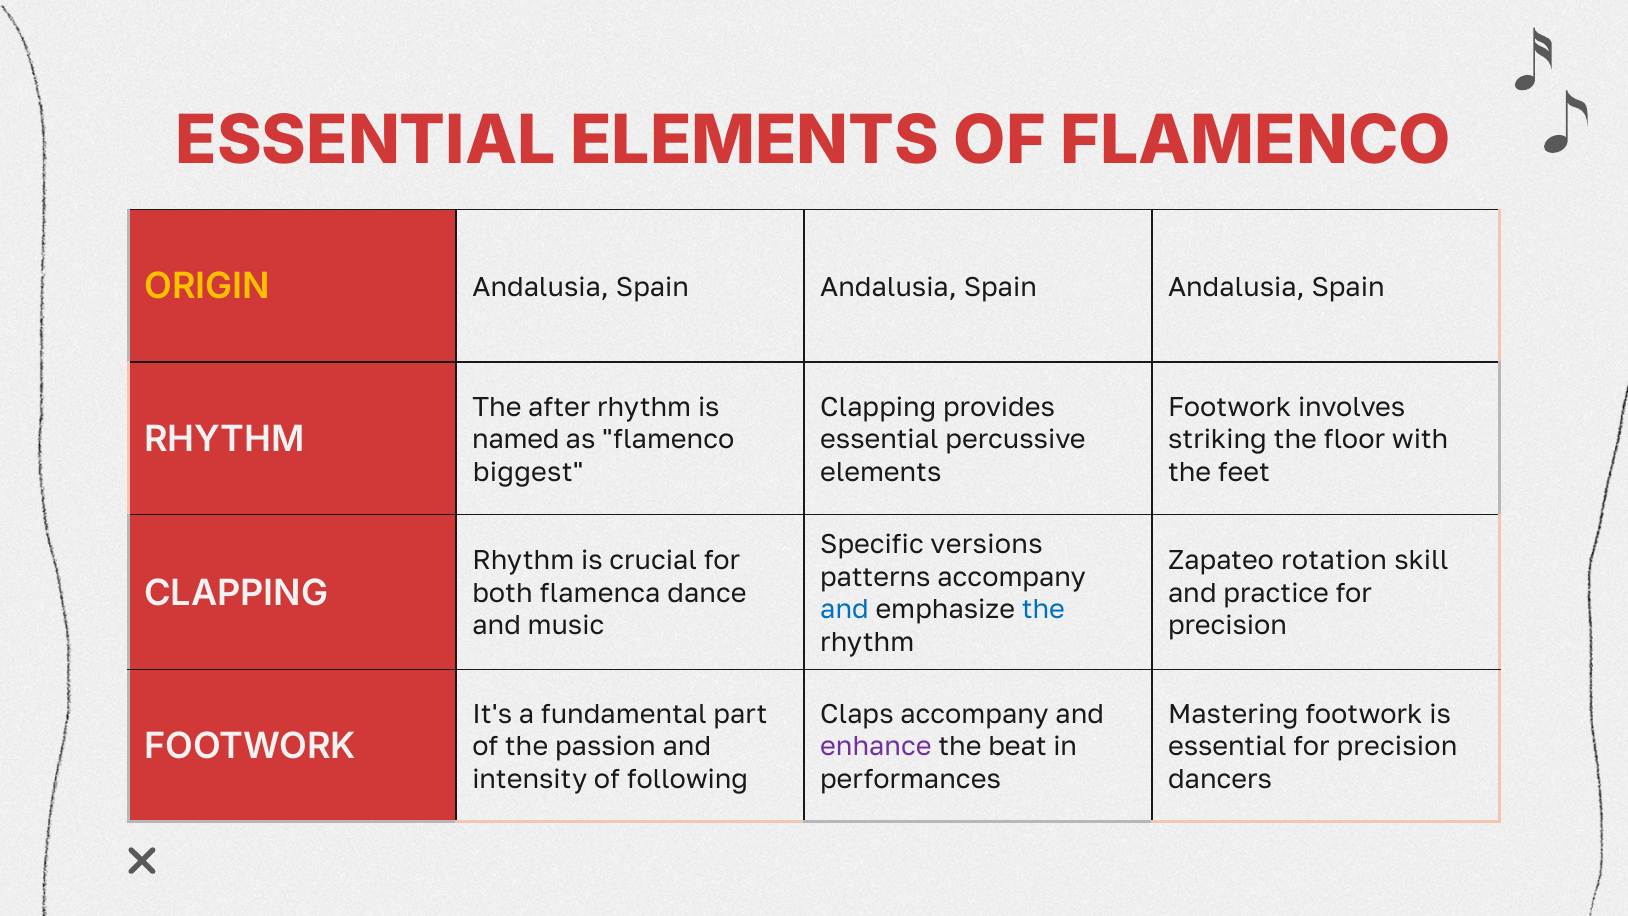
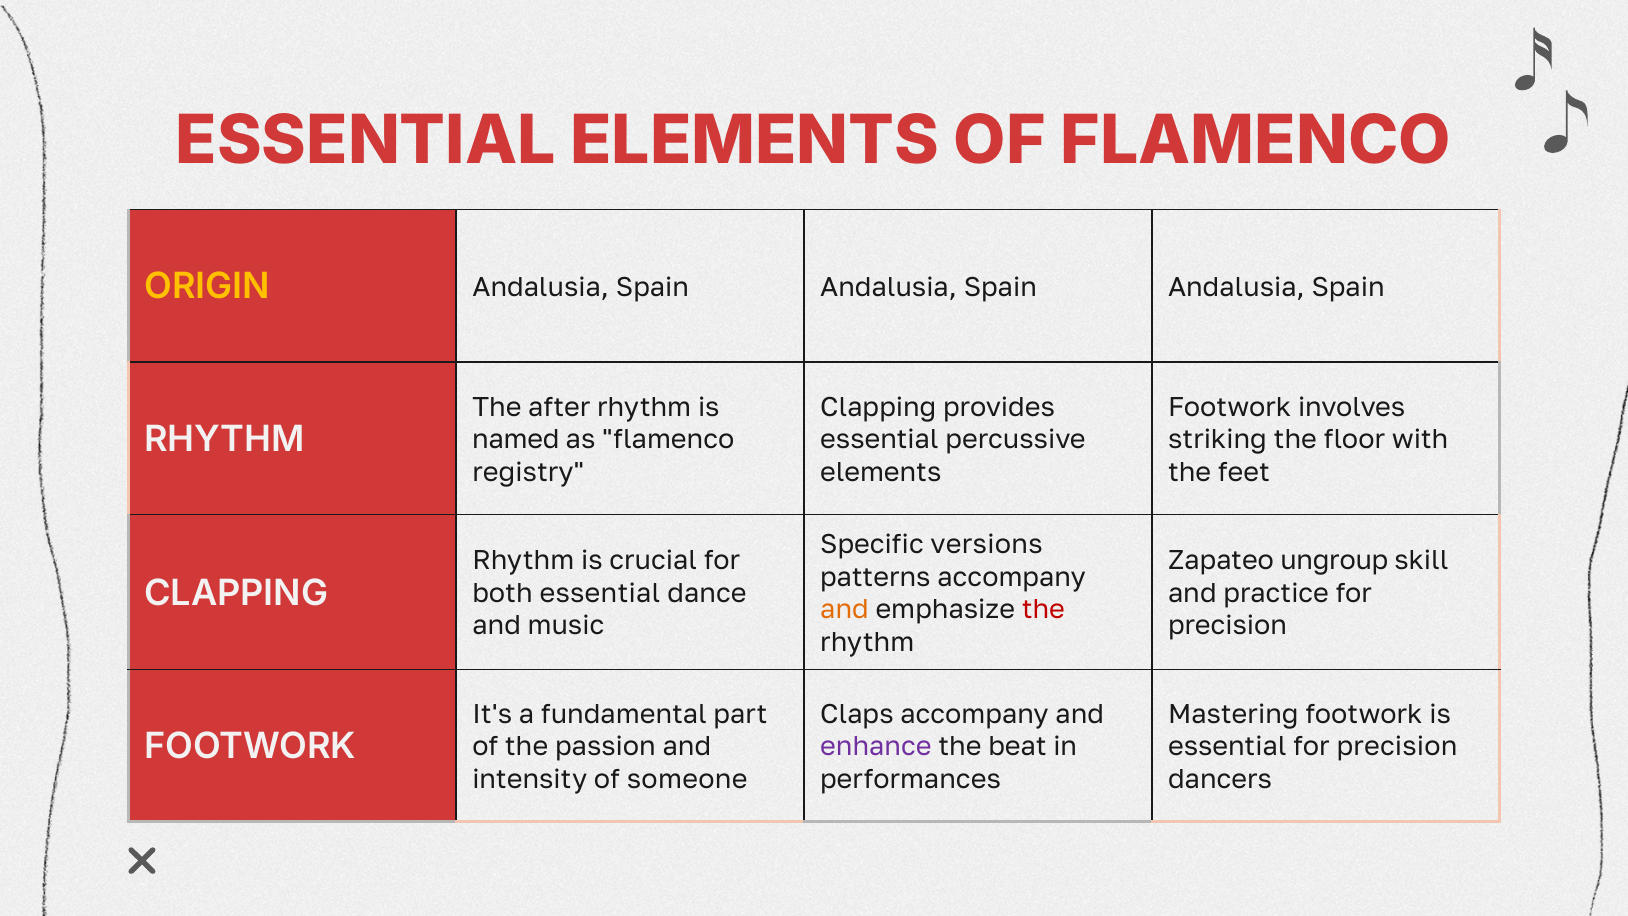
biggest: biggest -> registry (528, 472)
rotation: rotation -> ungroup (1334, 561)
both flamenca: flamenca -> essential (600, 593)
and colour: blue -> orange (845, 610)
the colour: blue -> red (1043, 610)
following: following -> someone (687, 779)
